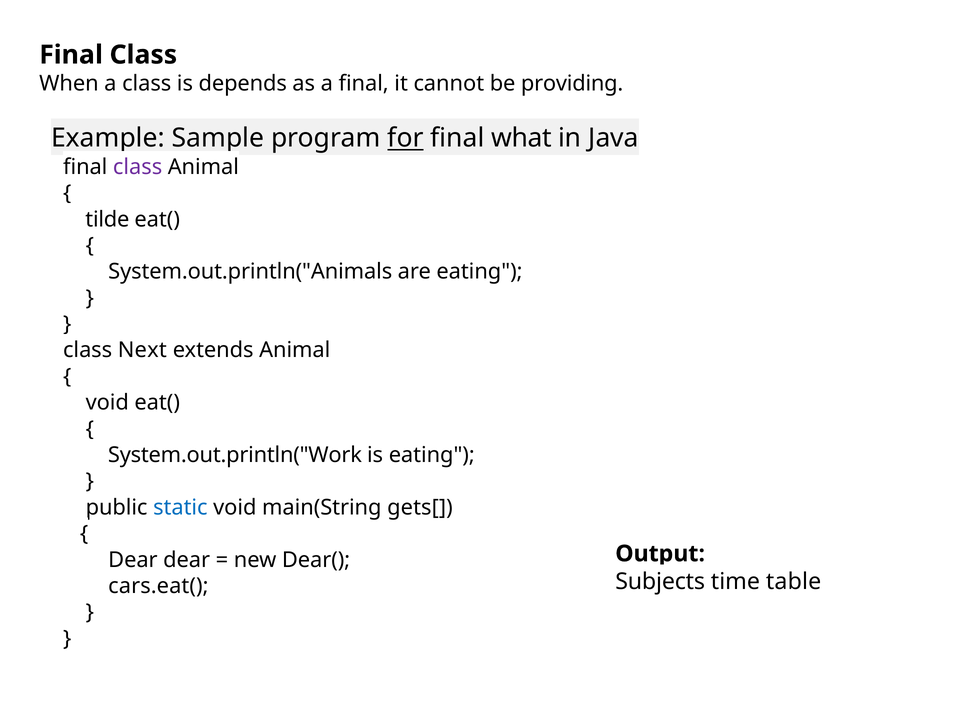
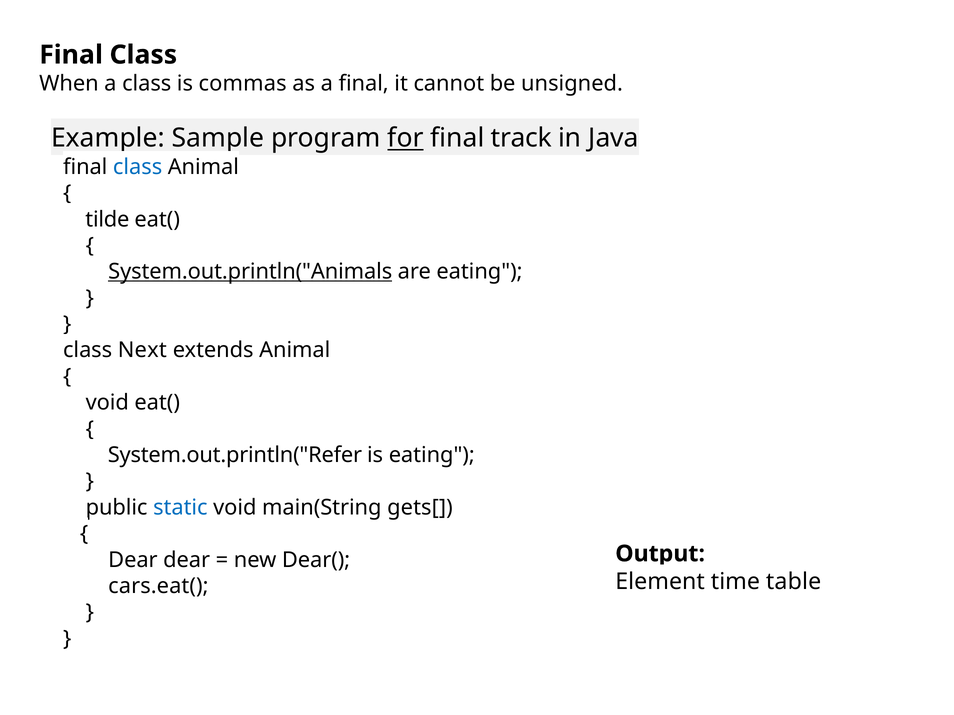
depends: depends -> commas (243, 84)
providing: providing -> unsigned (572, 84)
what: what -> track (521, 138)
class colour: purple -> blue (138, 167)
System.out.println("Animals underline: none -> present (250, 272)
System.out.println("Work: System.out.println("Work -> System.out.println("Refer (235, 455)
Subjects: Subjects -> Element (660, 582)
